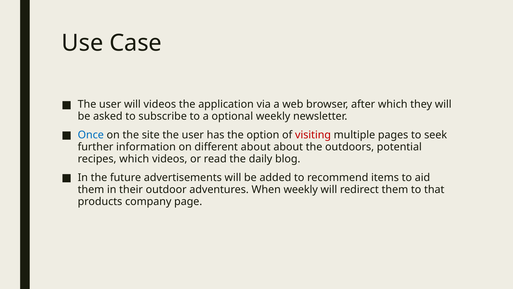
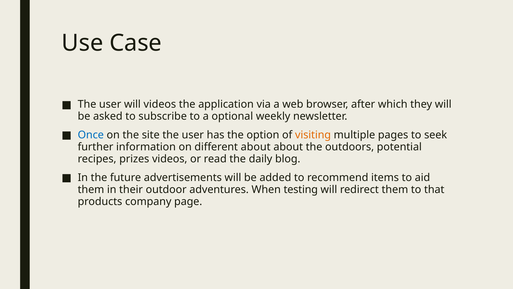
visiting colour: red -> orange (313, 135)
recipes which: which -> prizes (134, 159)
When weekly: weekly -> testing (301, 189)
